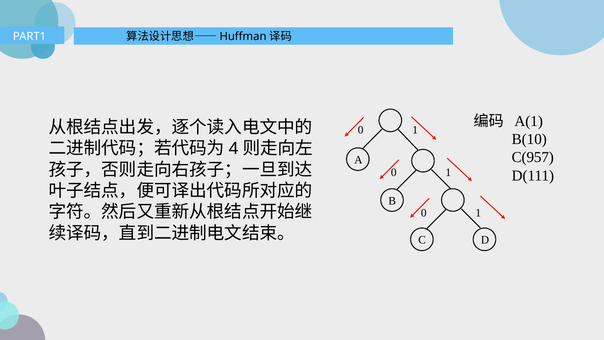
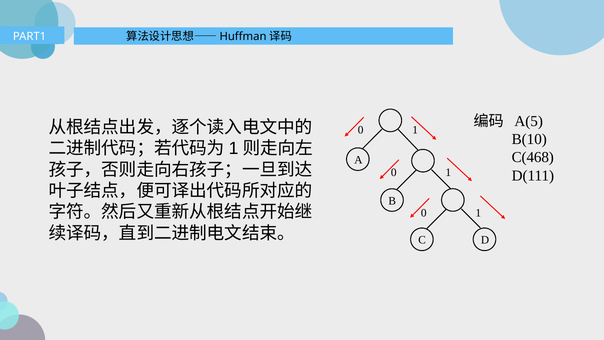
A(1: A(1 -> A(5 (529, 121)
4: 4 -> 1 (234, 148)
C(957: C(957 -> C(468 (533, 157)
